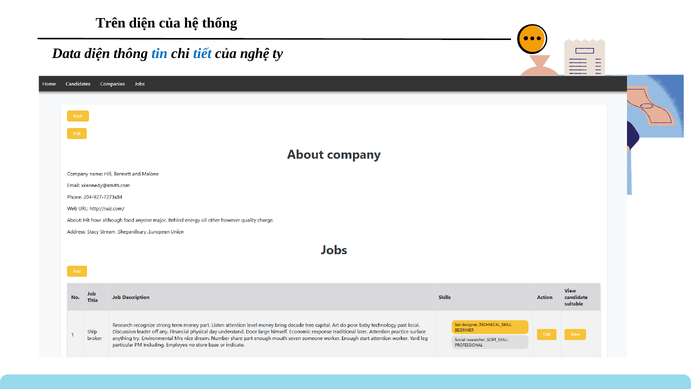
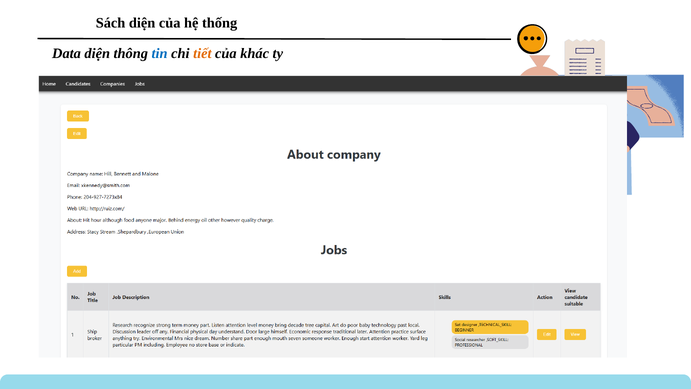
Trên: Trên -> Sách (111, 23)
tiết colour: blue -> orange (202, 53)
nghệ: nghệ -> khác (255, 53)
